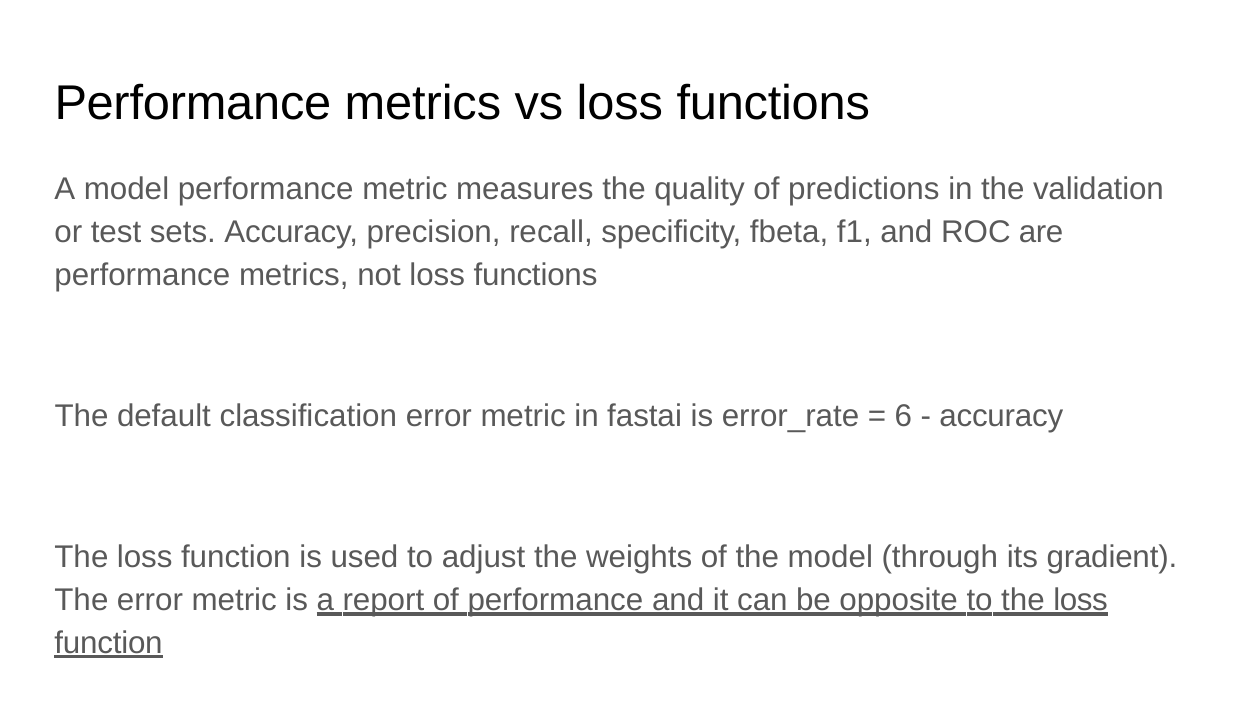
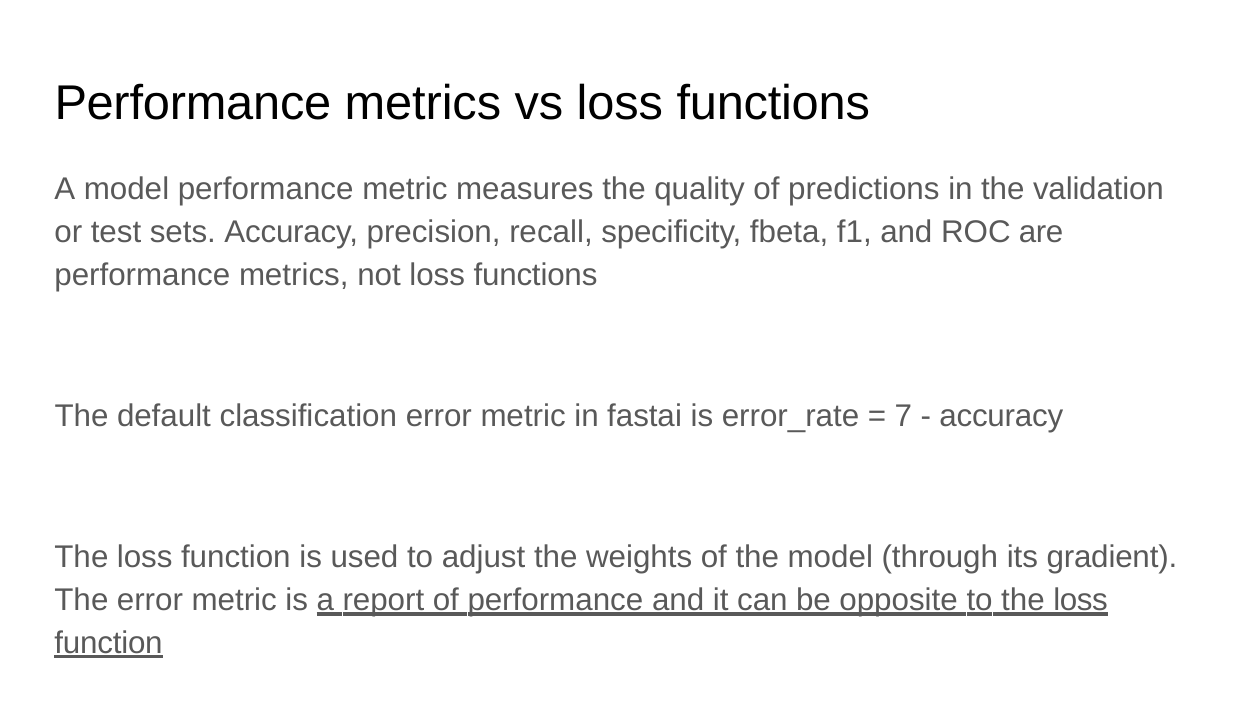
6: 6 -> 7 (903, 417)
